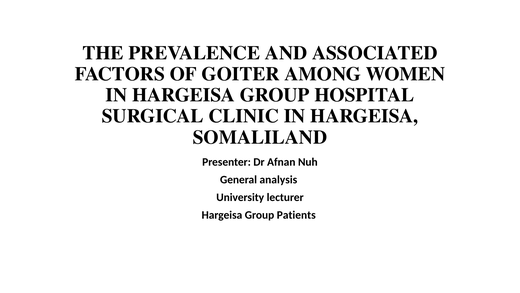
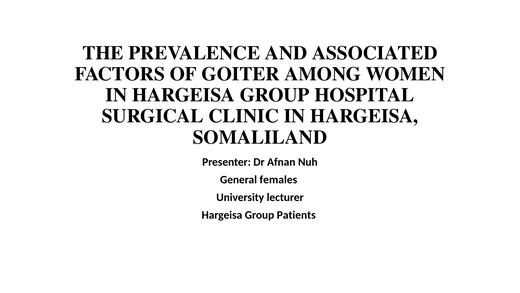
analysis: analysis -> females (278, 179)
